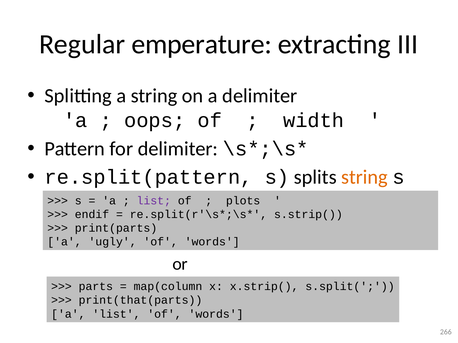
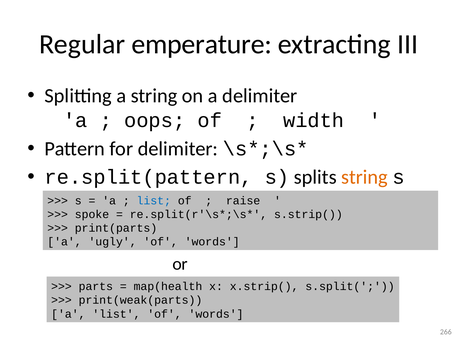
list colour: purple -> blue (154, 201)
plots: plots -> raise (243, 201)
endif: endif -> spoke (92, 215)
map(column: map(column -> map(health (168, 287)
print(that(parts: print(that(parts -> print(weak(parts (140, 301)
